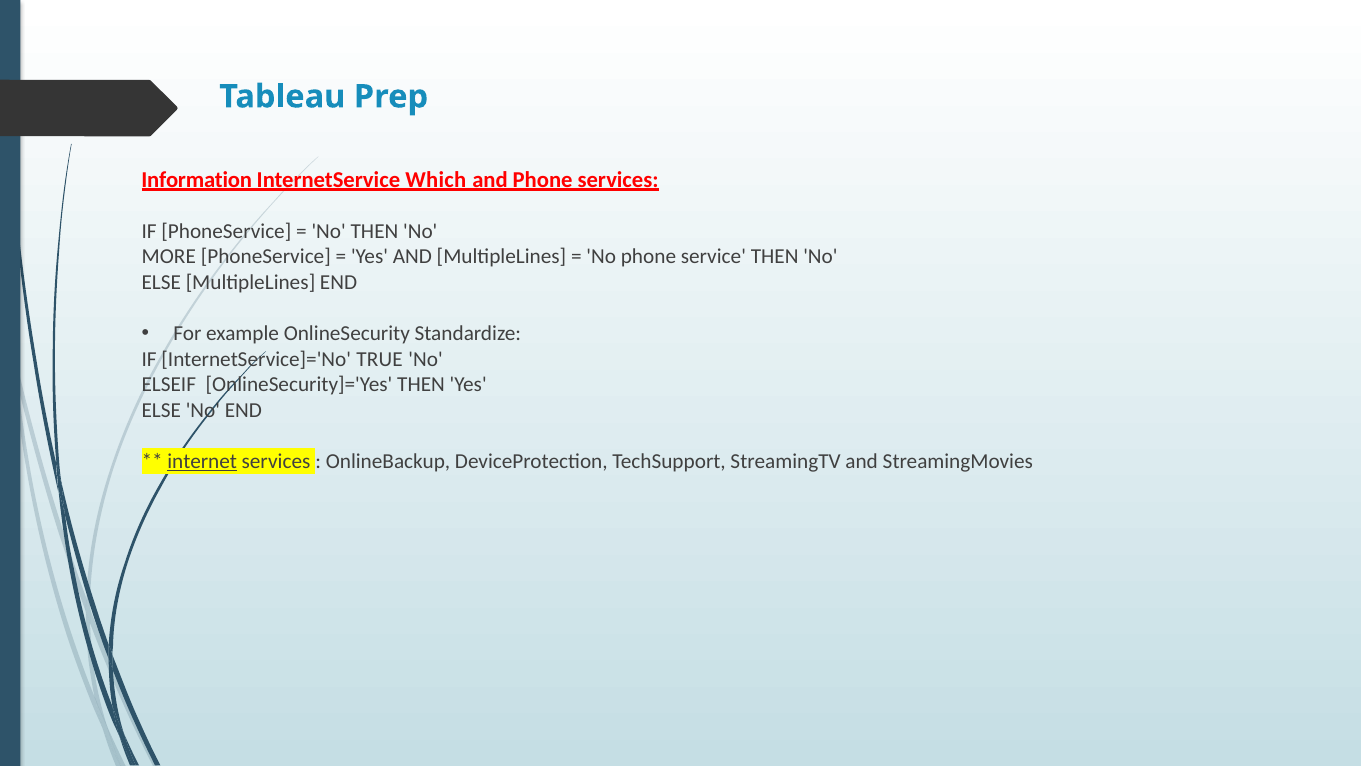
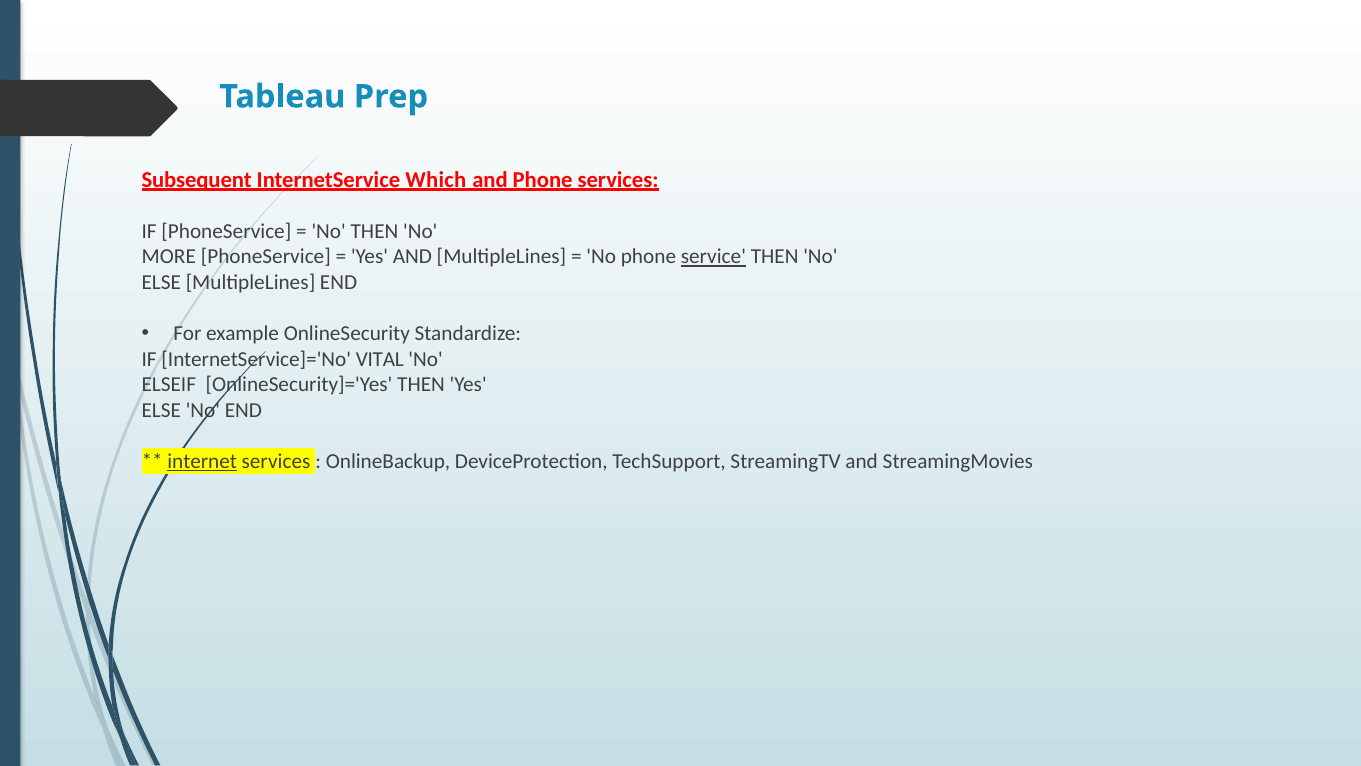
Information: Information -> Subsequent (197, 179)
service underline: none -> present (713, 257)
TRUE: TRUE -> VITAL (380, 359)
